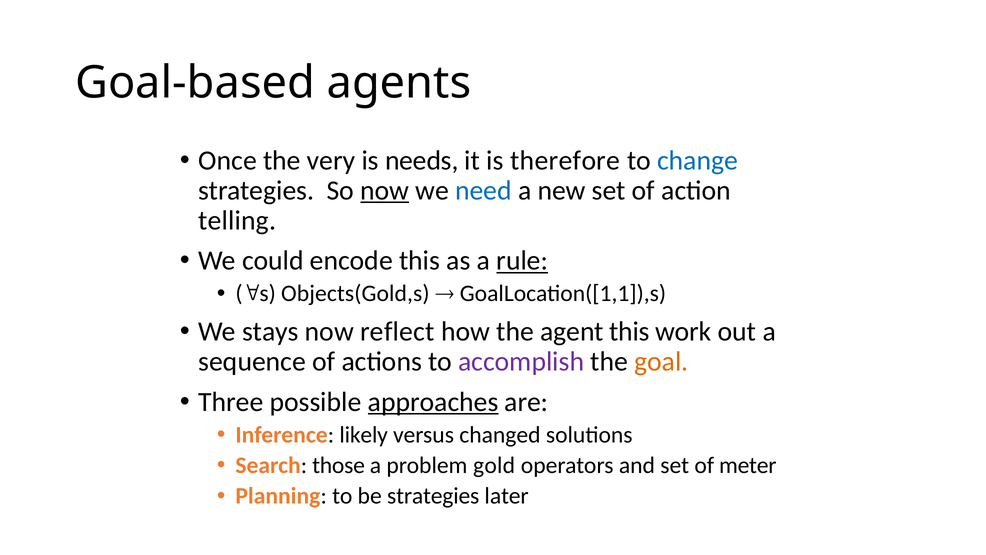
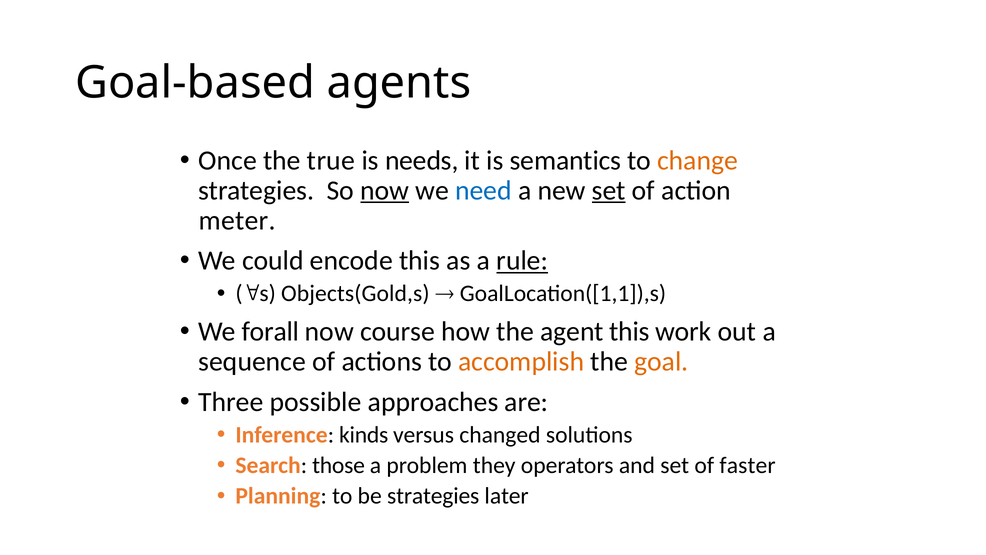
very: very -> true (331, 160)
therefore: therefore -> semantics (565, 160)
change colour: blue -> orange (697, 160)
set underline: none -> present (609, 190)
telling: telling -> meter (237, 220)
stays: stays -> forall (270, 331)
reflect: reflect -> course (398, 331)
accomplish colour: purple -> orange (521, 361)
approaches underline: present -> none (433, 402)
likely: likely -> kinds (364, 435)
gold: gold -> they (494, 465)
meter: meter -> faster (748, 465)
